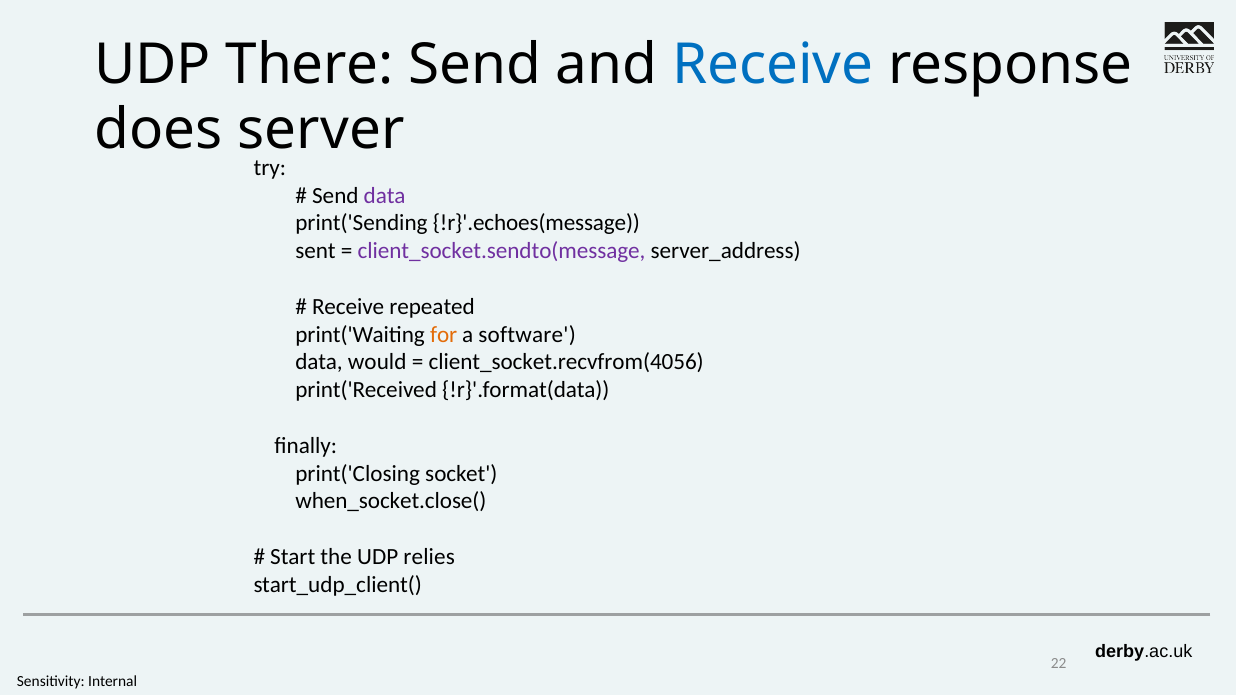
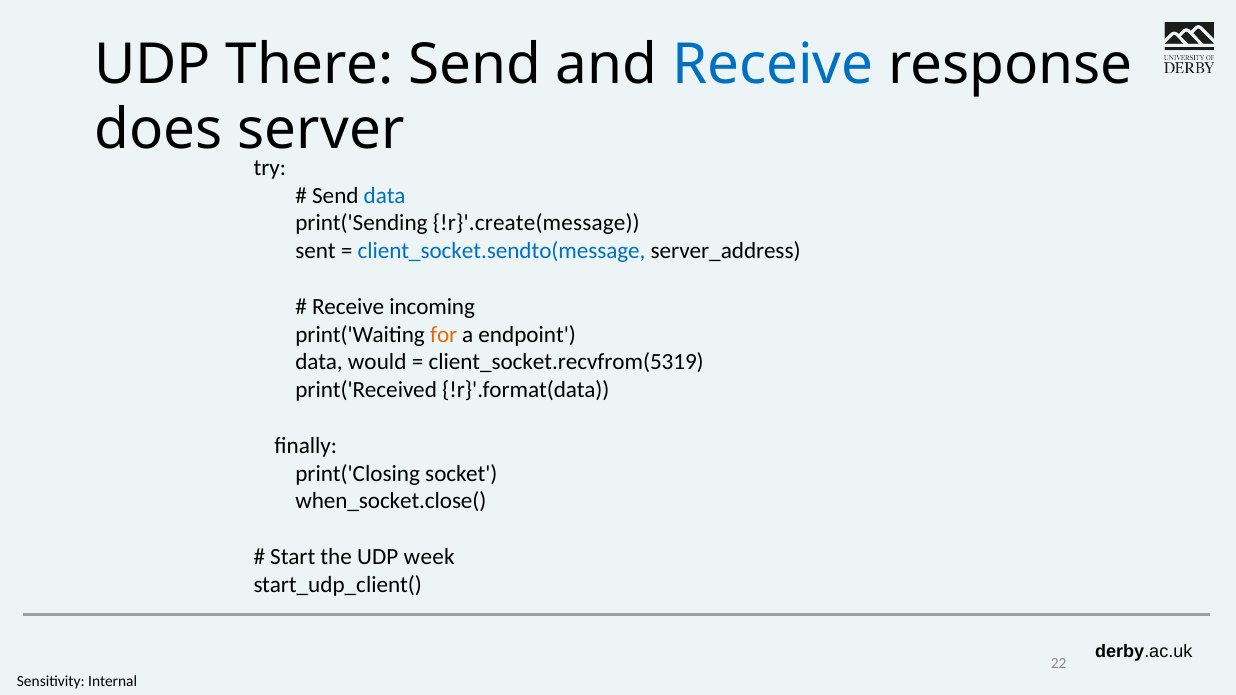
data colour: purple -> blue (385, 196)
!r}'.echoes(message: !r}'.echoes(message -> !r}'.create(message (536, 223)
client_socket.sendto(message colour: purple -> blue (502, 251)
repeated: repeated -> incoming (432, 307)
software: software -> endpoint (527, 335)
client_socket.recvfrom(4056: client_socket.recvfrom(4056 -> client_socket.recvfrom(5319 (566, 362)
relies: relies -> week (429, 557)
